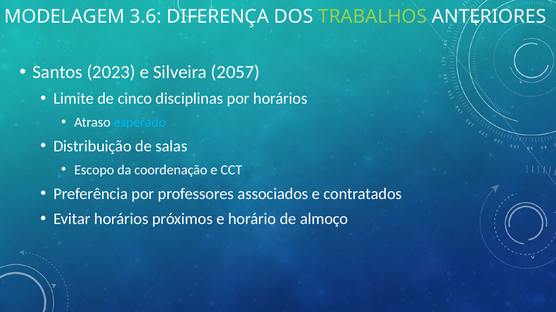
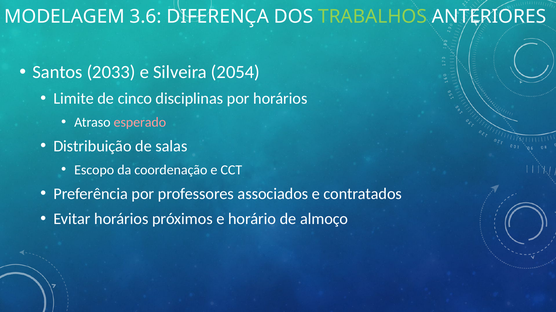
2023: 2023 -> 2033 (111, 72)
2057: 2057 -> 2054 (235, 72)
esperado colour: light blue -> pink (140, 123)
